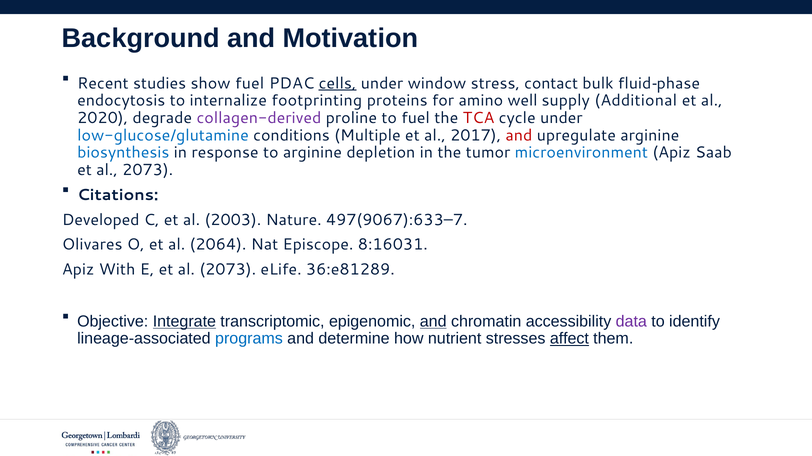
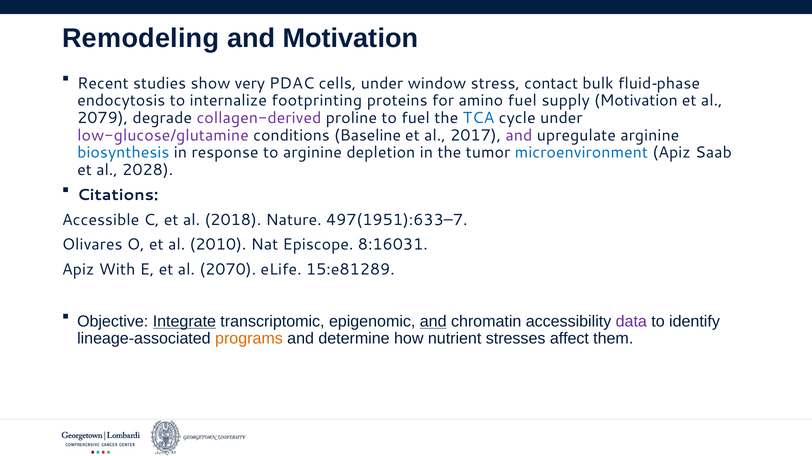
Background: Background -> Remodeling (141, 38)
show fuel: fuel -> very (250, 83)
cells underline: present -> none (337, 83)
amino well: well -> fuel (522, 101)
supply Additional: Additional -> Motivation (636, 101)
2020: 2020 -> 2079 (103, 118)
TCA colour: red -> blue (479, 118)
low-glucose/glutamine colour: blue -> purple (163, 135)
Multiple: Multiple -> Baseline (368, 135)
and colour: red -> purple (519, 135)
2073: 2073 -> 2028 (148, 170)
Developed: Developed -> Accessible (101, 220)
2003: 2003 -> 2018 (233, 220)
497(9067):633–7: 497(9067):633–7 -> 497(1951):633–7 (397, 220)
2064: 2064 -> 2010 (218, 245)
E et al 2073: 2073 -> 2070 (228, 270)
36:e81289: 36:e81289 -> 15:e81289 (350, 270)
programs colour: blue -> orange (249, 339)
affect underline: present -> none (569, 339)
